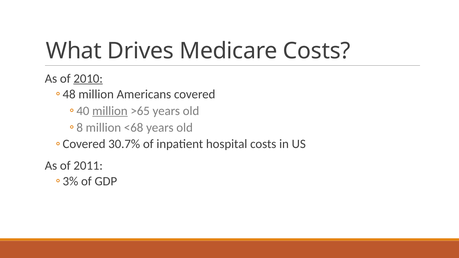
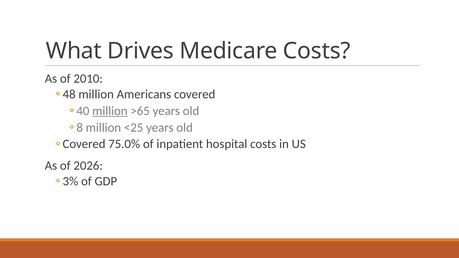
2010 underline: present -> none (88, 79)
<68: <68 -> <25 (134, 128)
30.7%: 30.7% -> 75.0% (124, 144)
2011: 2011 -> 2026 (88, 166)
